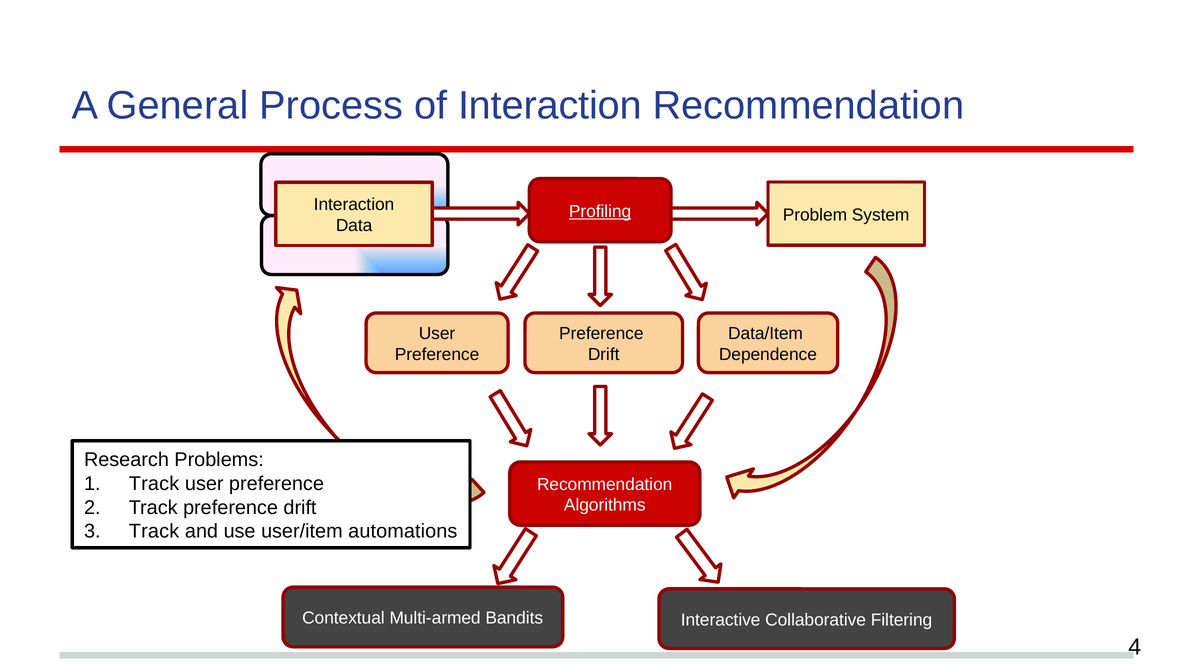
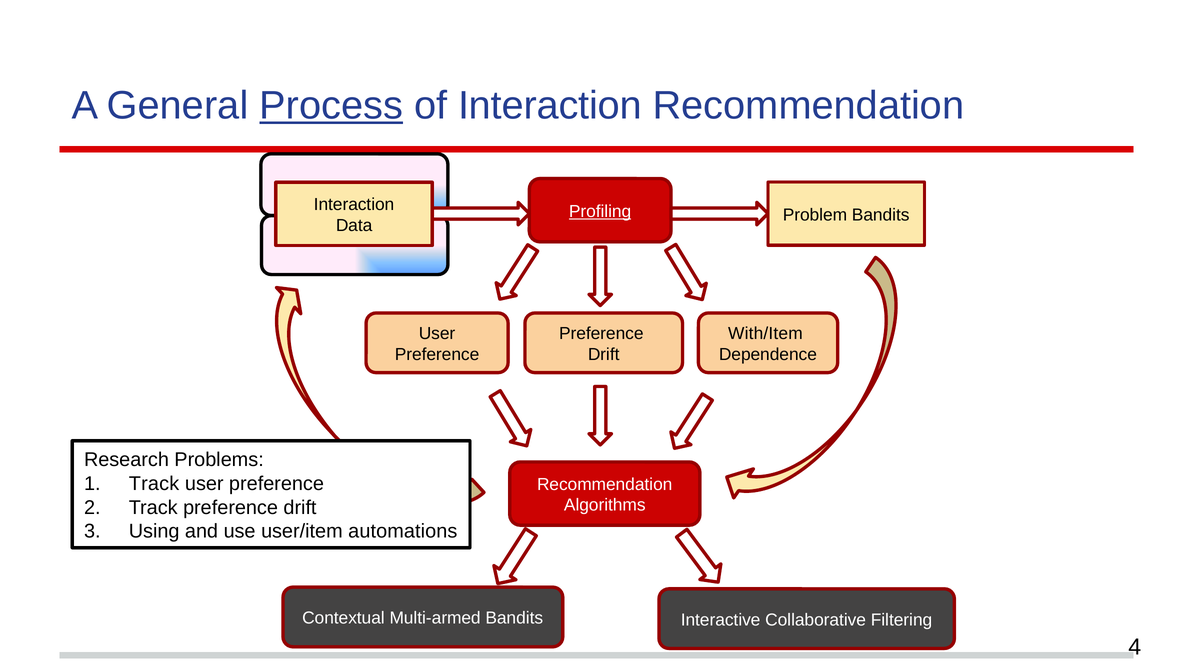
Process underline: none -> present (331, 106)
Problem System: System -> Bandits (881, 215)
Data/Item: Data/Item -> With/Item (765, 334)
Track: Track -> Using (154, 531)
